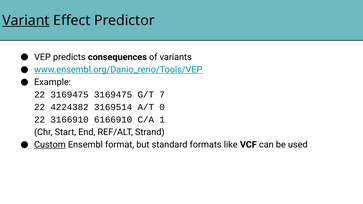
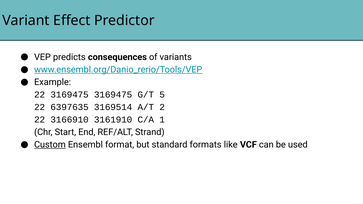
Variant underline: present -> none (26, 20)
7: 7 -> 5 (162, 95)
4224382: 4224382 -> 6397635 (70, 107)
0: 0 -> 2 (162, 107)
6166910: 6166910 -> 3161910 (113, 120)
